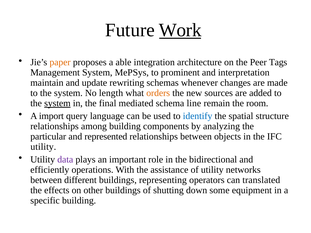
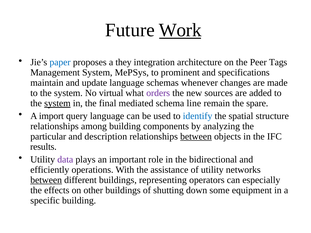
paper colour: orange -> blue (60, 62)
able: able -> they (124, 62)
interpretation: interpretation -> specifications (244, 73)
update rewriting: rewriting -> language (127, 83)
length: length -> virtual (111, 93)
orders colour: orange -> purple (158, 93)
room: room -> spare (257, 103)
represented: represented -> description (106, 137)
between underline: none -> present (196, 137)
utility: utility -> results (43, 147)
between underline: none -> present (46, 180)
translated: translated -> especially (261, 180)
